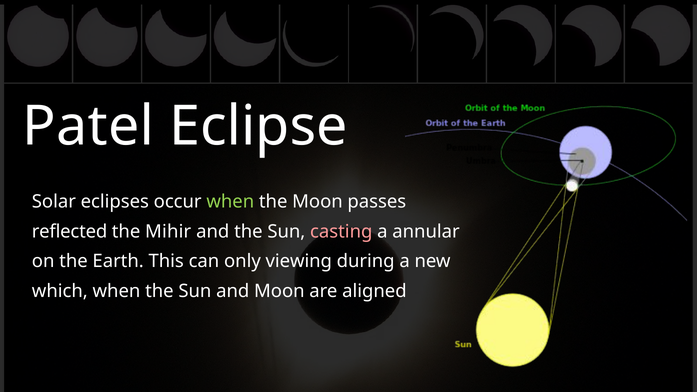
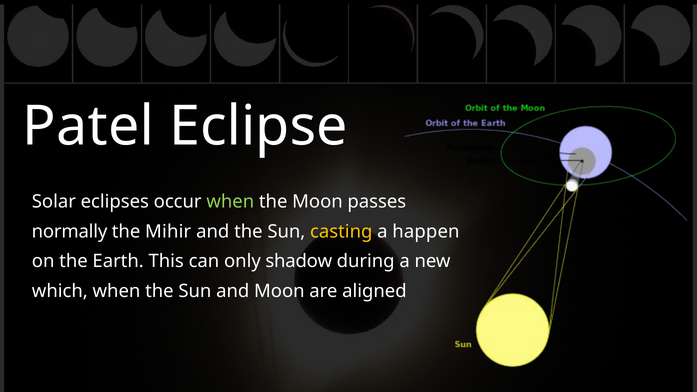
reflected: reflected -> normally (70, 231)
casting colour: pink -> yellow (341, 231)
annular: annular -> happen (426, 231)
viewing: viewing -> shadow (299, 261)
